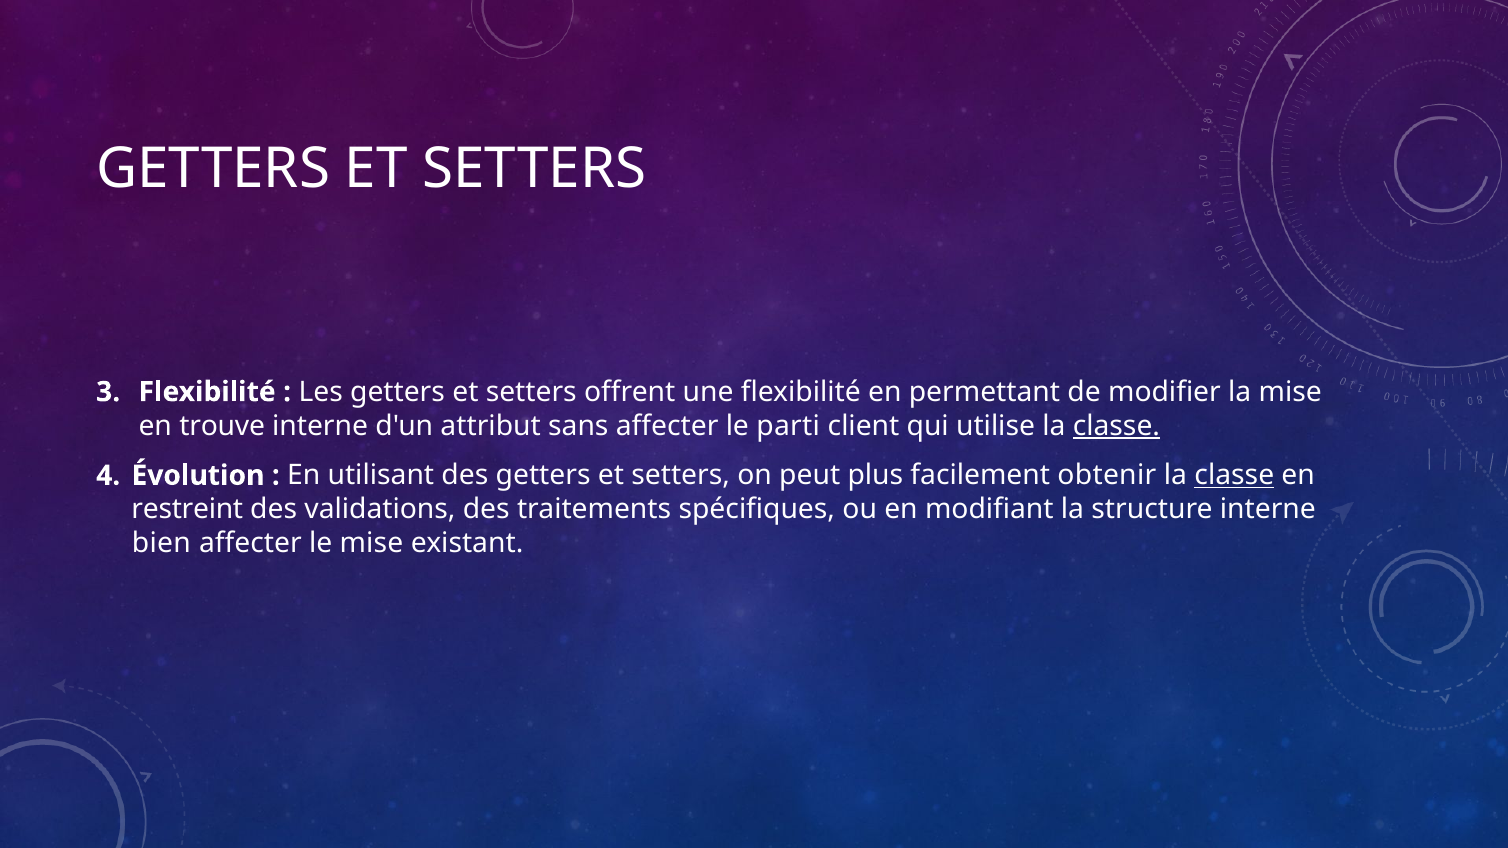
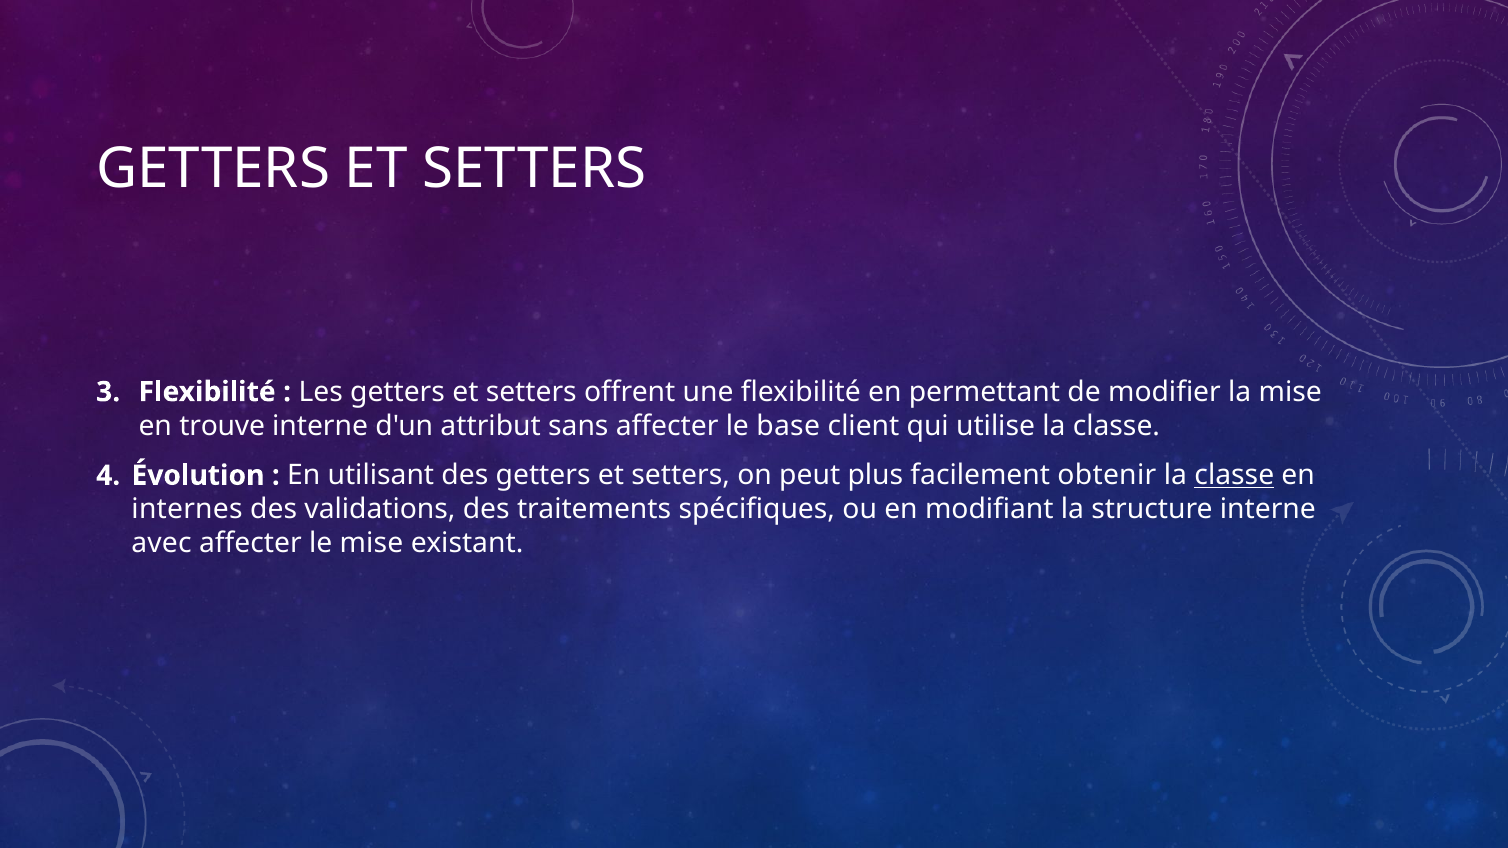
parti: parti -> base (788, 426)
classe underline: present -> none (1116, 426)
restreint: restreint -> internes (187, 509)
bien: bien -> avec (162, 543)
